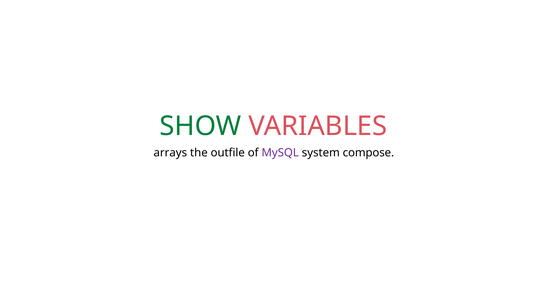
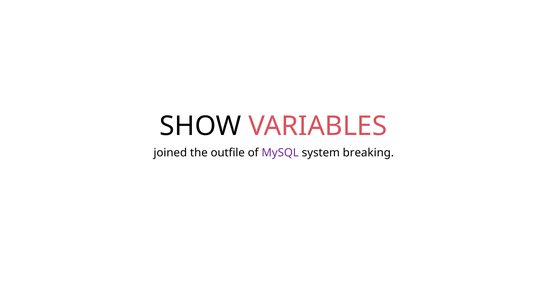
SHOW colour: green -> black (201, 126)
arrays: arrays -> joined (170, 153)
compose: compose -> breaking (368, 153)
